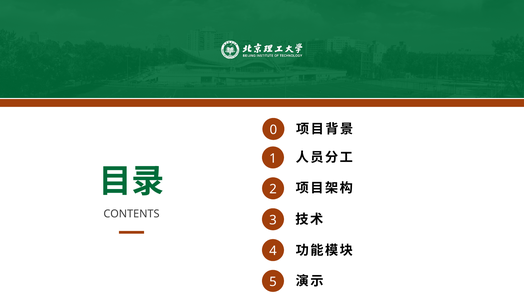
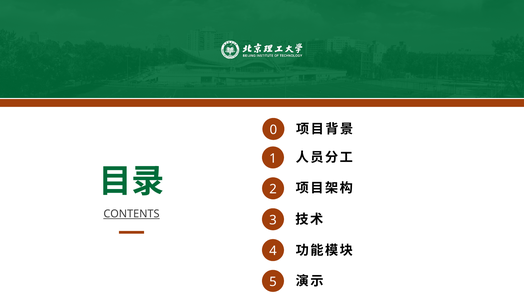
CONTENTS underline: none -> present (131, 214)
